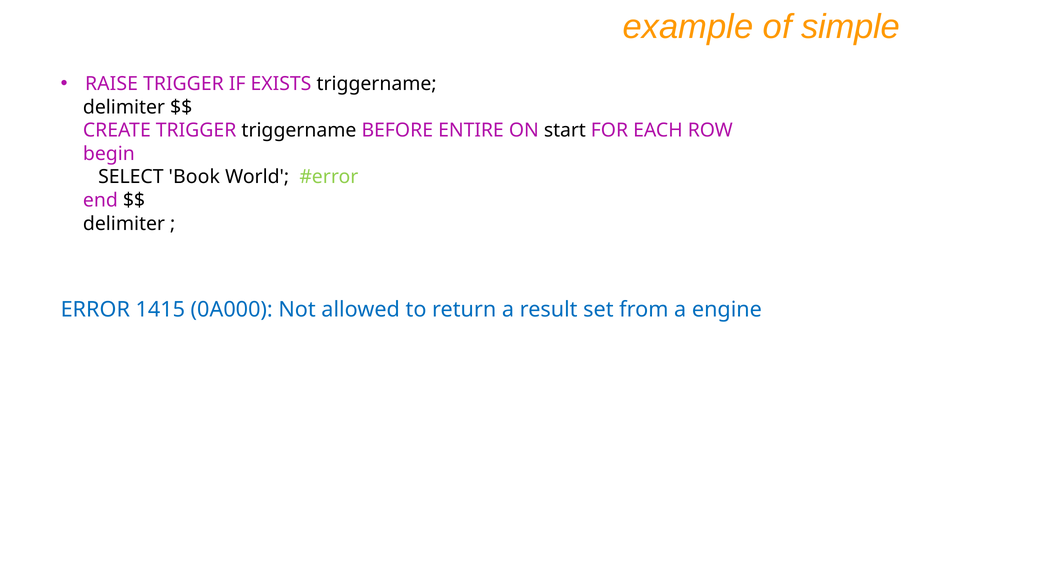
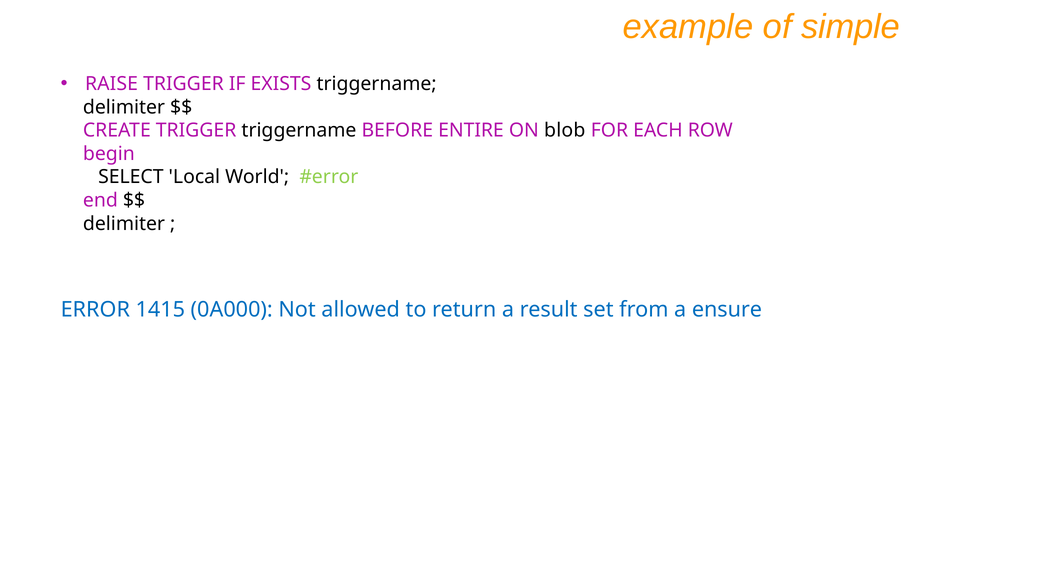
start: start -> blob (565, 131)
Book: Book -> Local (194, 177)
engine: engine -> ensure (727, 310)
